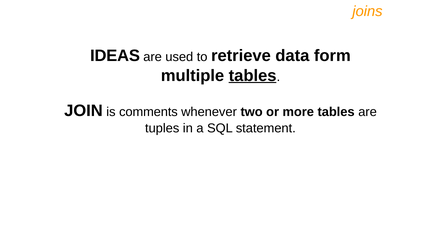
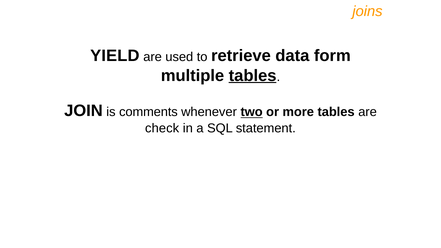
IDEAS: IDEAS -> YIELD (115, 56)
two underline: none -> present (252, 112)
tuples: tuples -> check (162, 128)
